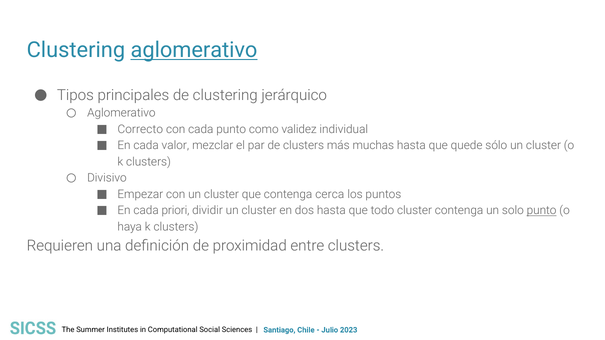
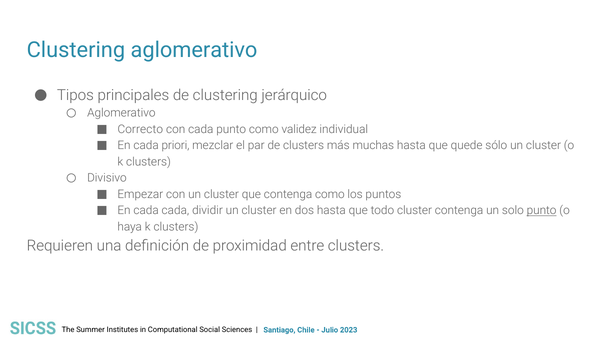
aglomerativo underline: present -> none (194, 50)
valor: valor -> priori (175, 146)
contenga cerca: cerca -> como (330, 195)
cada priori: priori -> cada (175, 211)
